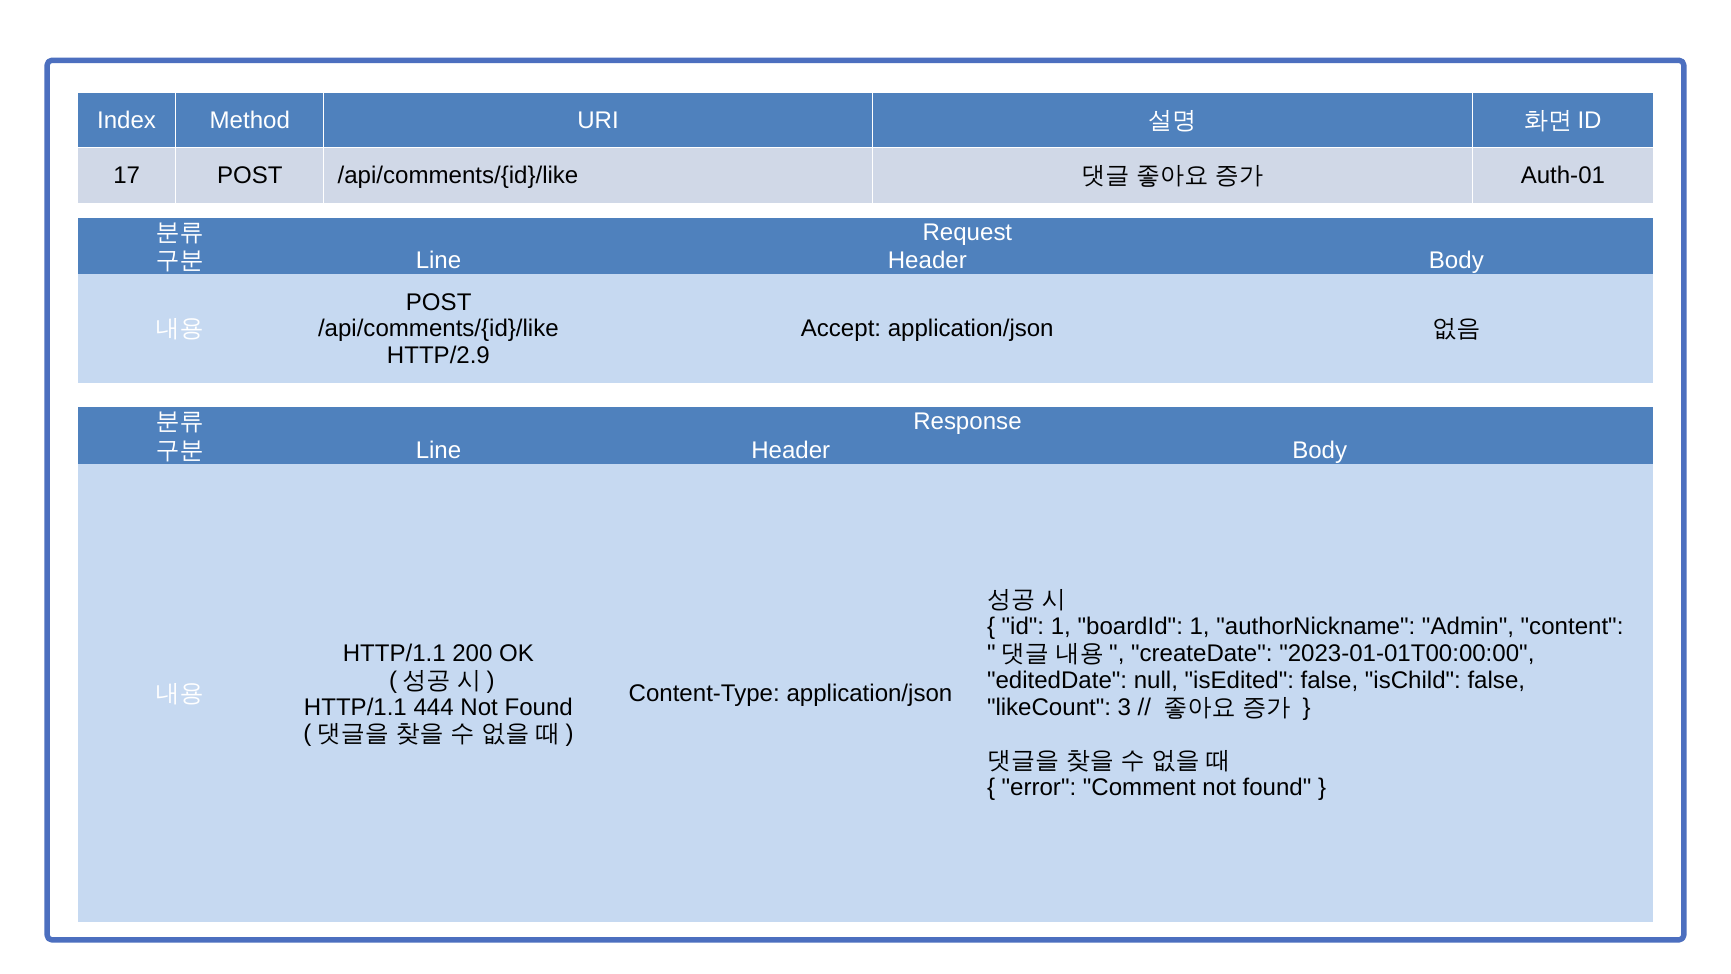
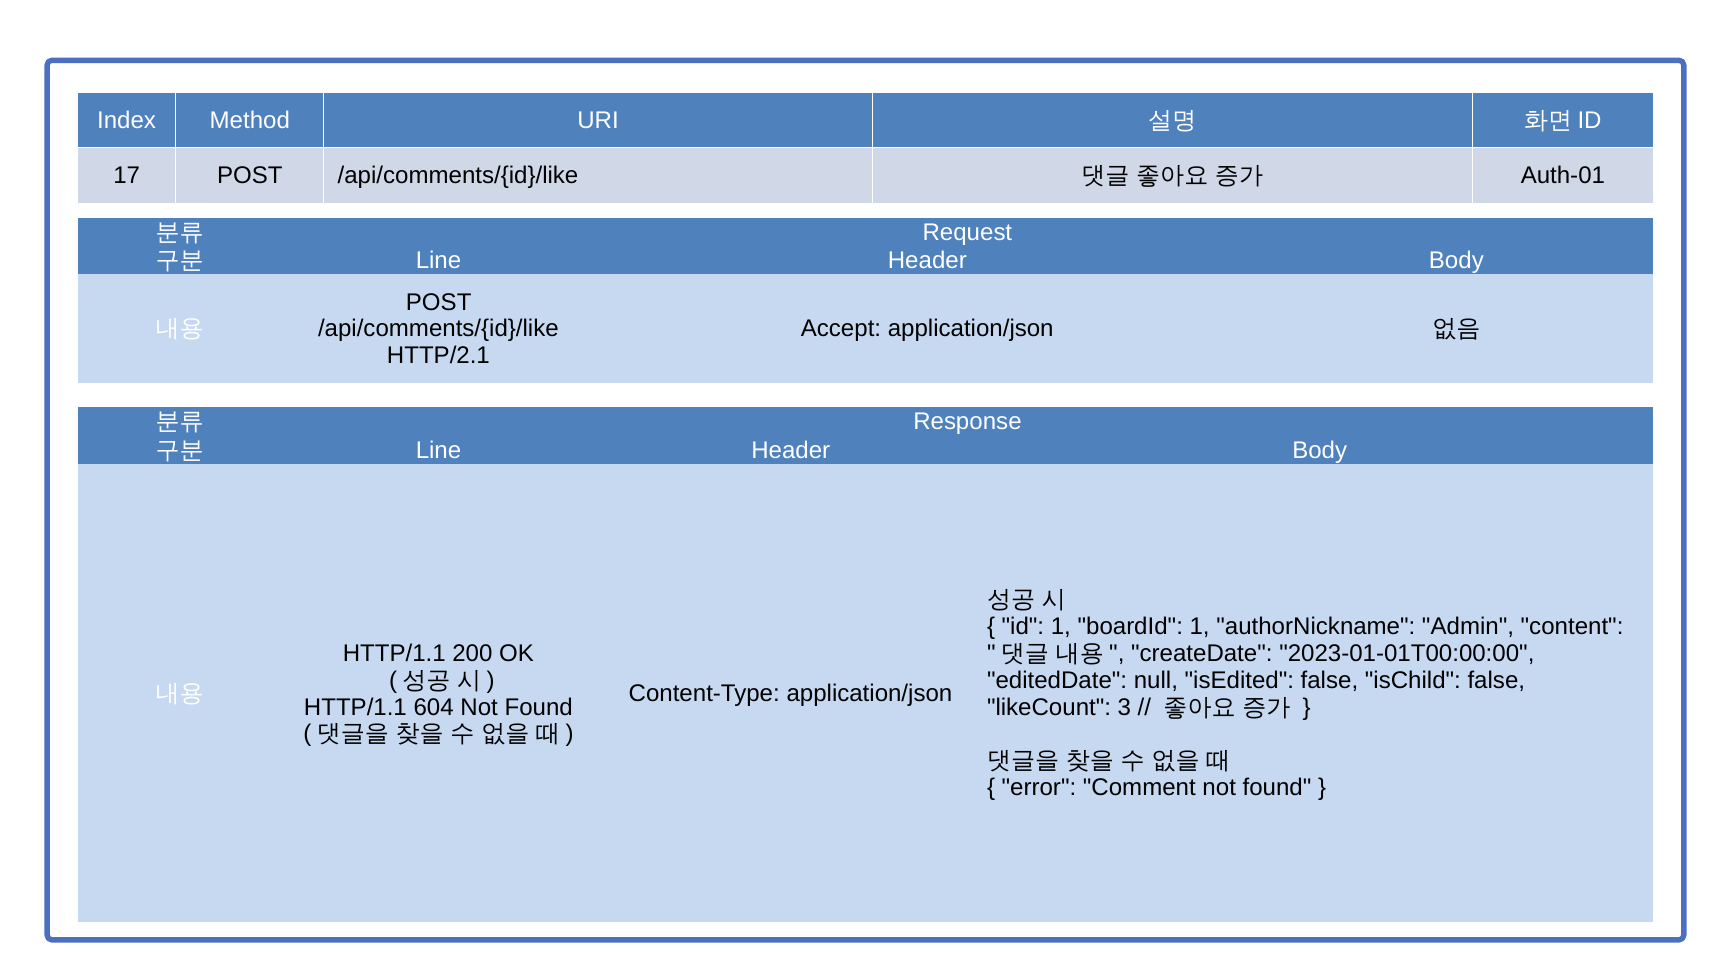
HTTP/2.9: HTTP/2.9 -> HTTP/2.1 (438, 356)
444: 444 -> 604 (434, 707)
